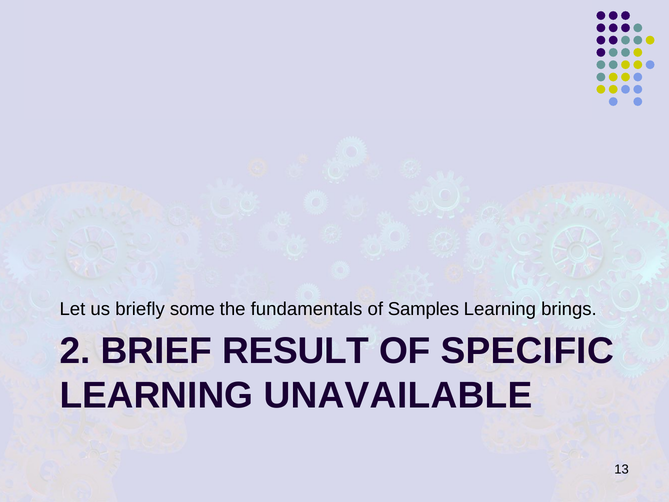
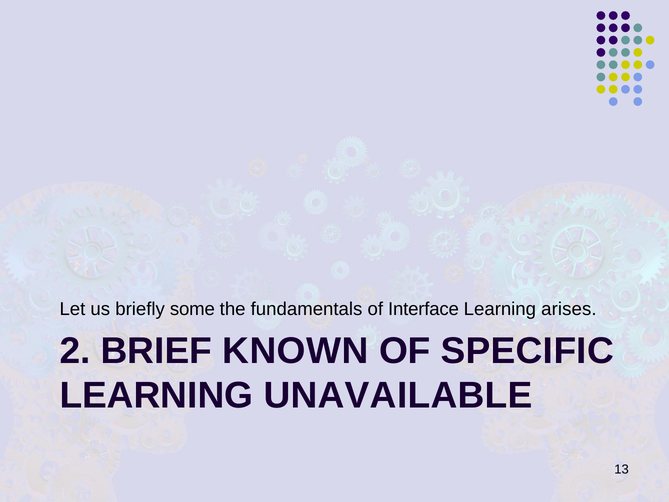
Samples: Samples -> Interface (423, 309)
brings: brings -> arises (569, 309)
RESULT: RESULT -> KNOWN (295, 351)
